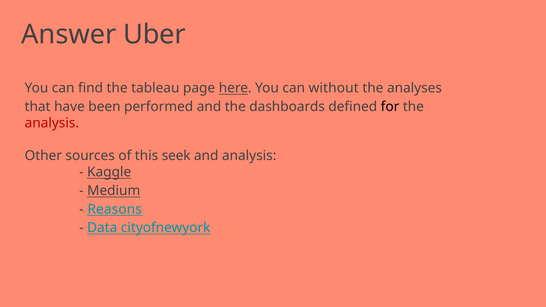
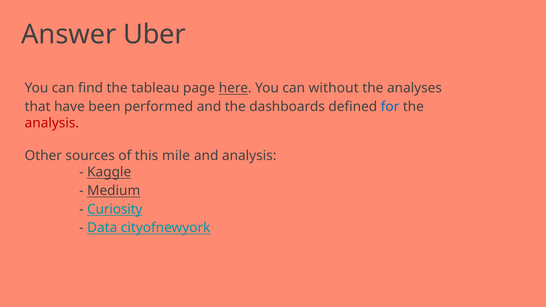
for colour: black -> blue (390, 107)
seek: seek -> mile (176, 156)
Reasons: Reasons -> Curiosity (115, 209)
